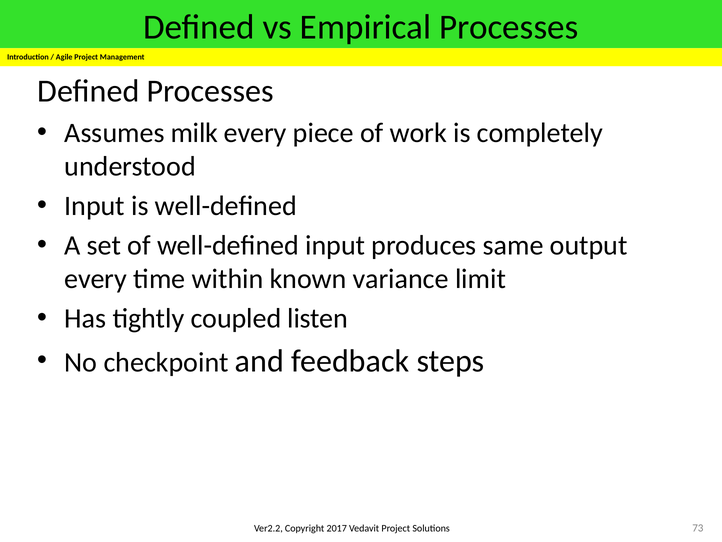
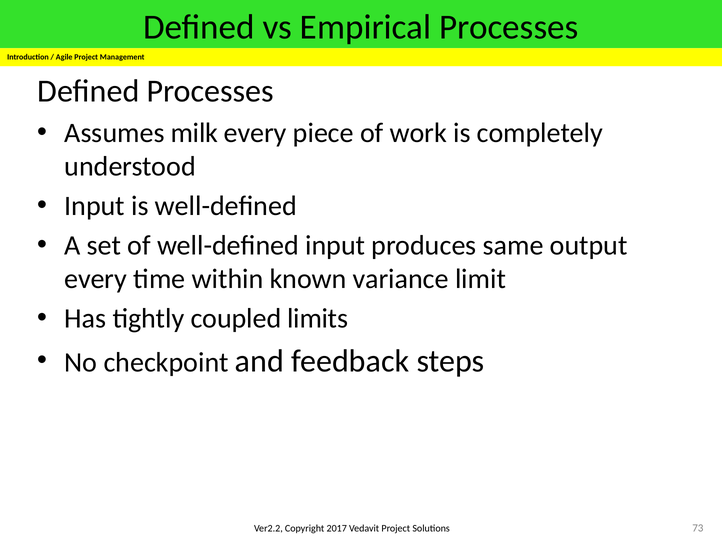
listen: listen -> limits (318, 318)
